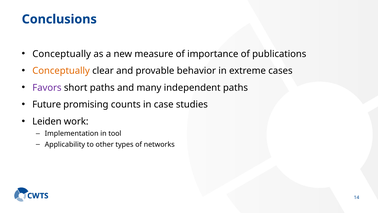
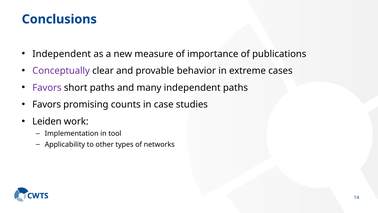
Conceptually: Conceptually -> Independent (62, 54)
Conceptually colour: orange -> purple (61, 71)
Future: Future -> Favors (47, 104)
